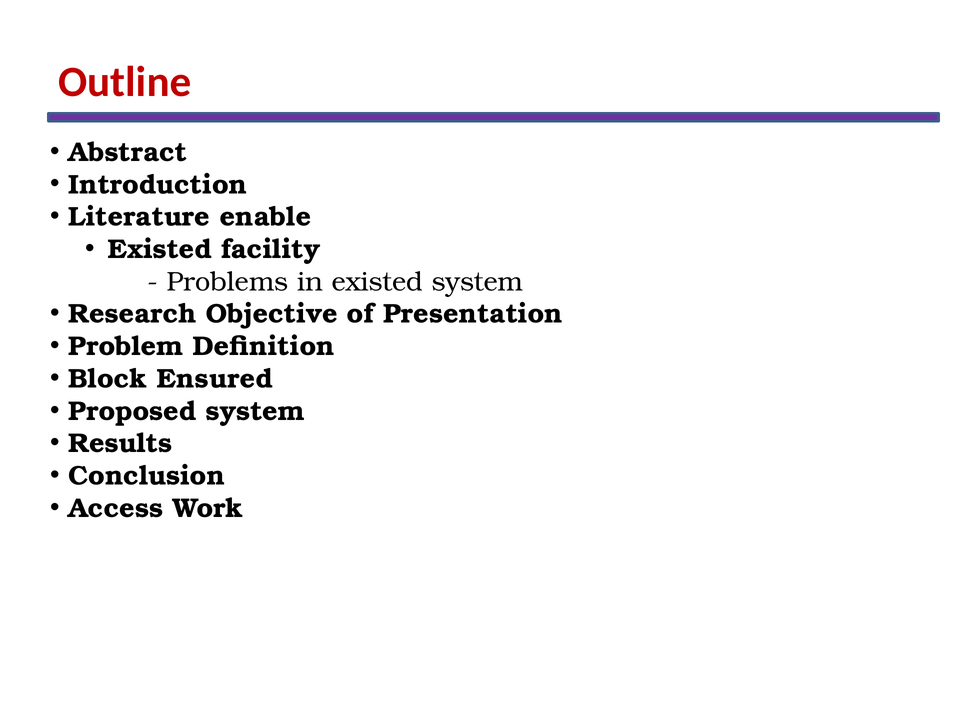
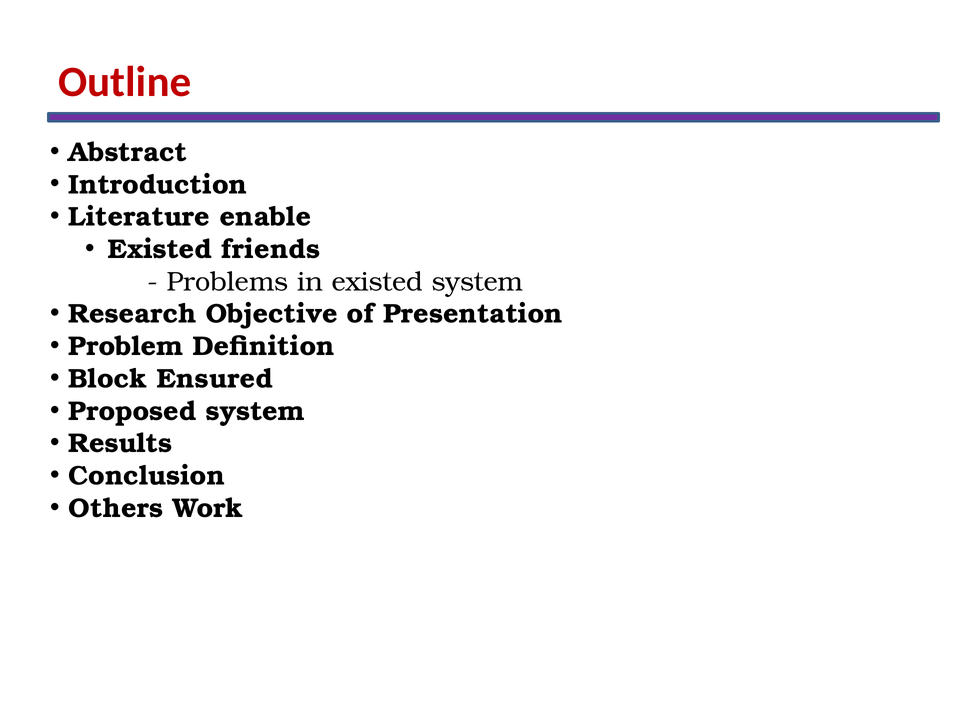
facility: facility -> friends (271, 249)
Access: Access -> Others (116, 508)
